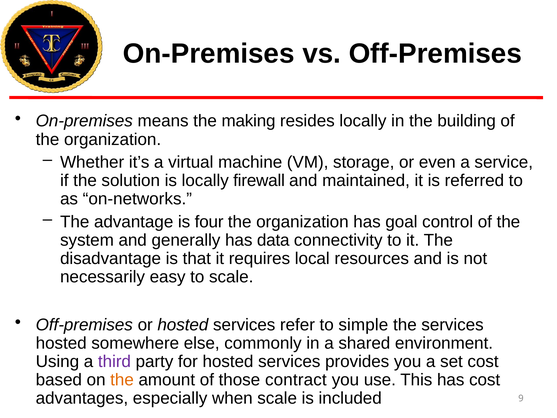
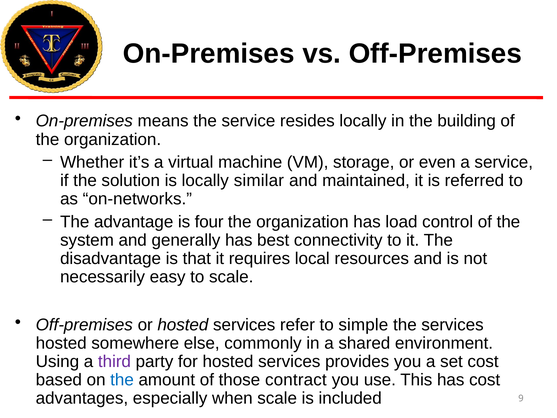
the making: making -> service (248, 121)
firewall: firewall -> similar (259, 181)
goal: goal -> load (401, 222)
data: data -> best (273, 240)
the colour: orange -> blue (122, 380)
